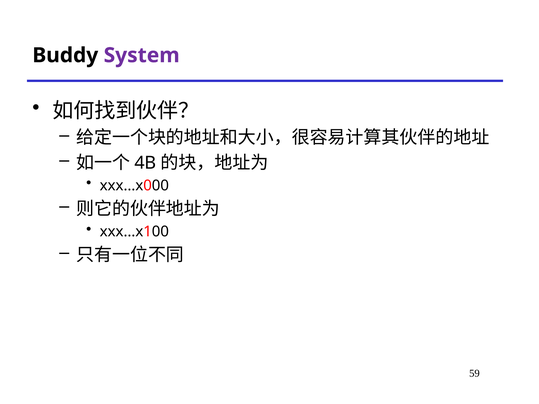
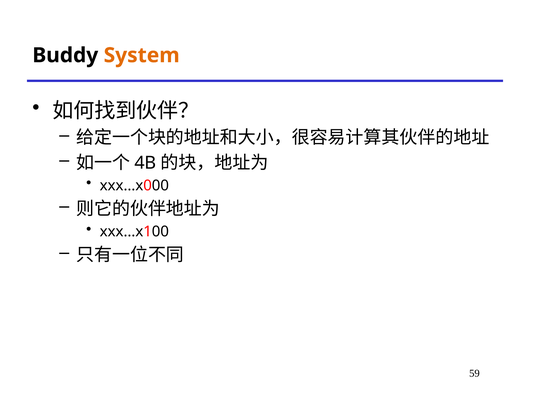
System colour: purple -> orange (142, 55)
